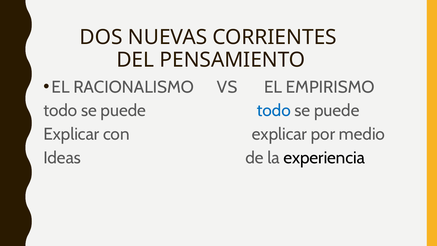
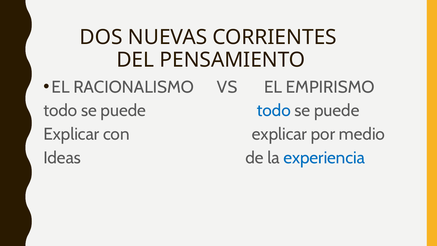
experiencia colour: black -> blue (324, 158)
